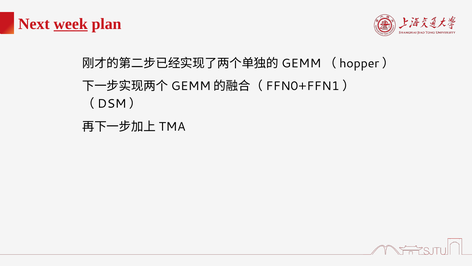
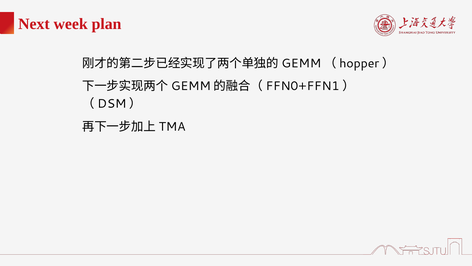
week underline: present -> none (71, 24)
